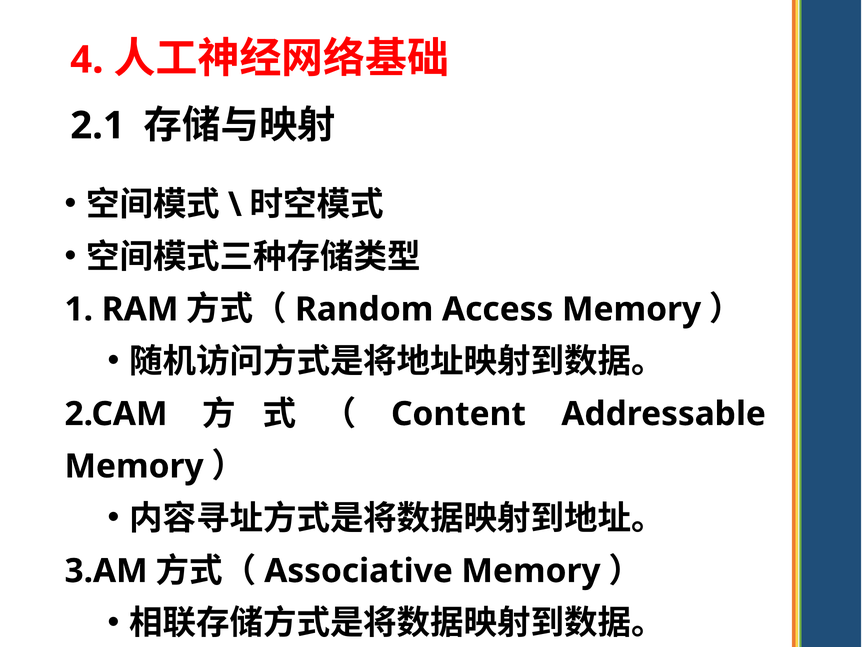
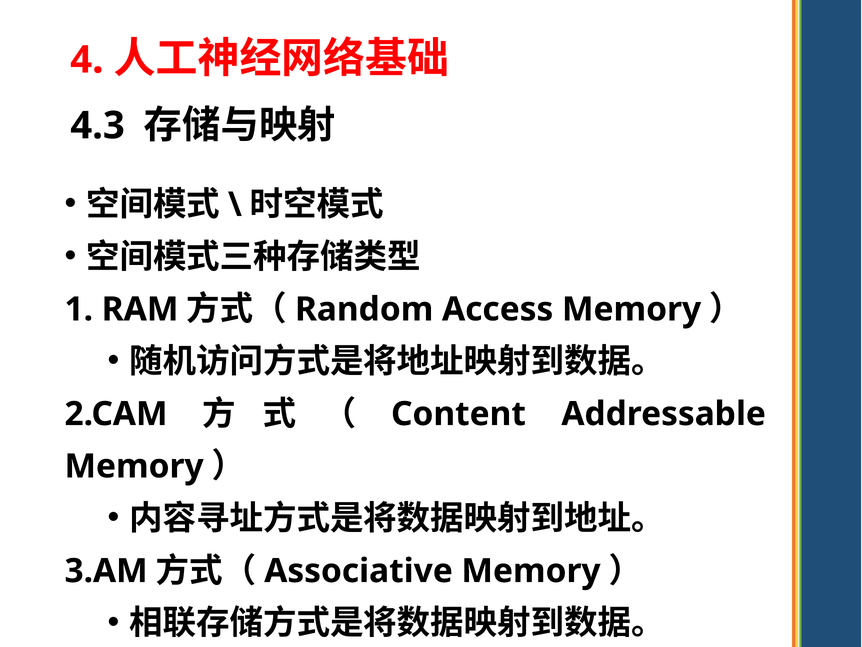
2.1: 2.1 -> 4.3 (98, 126)
